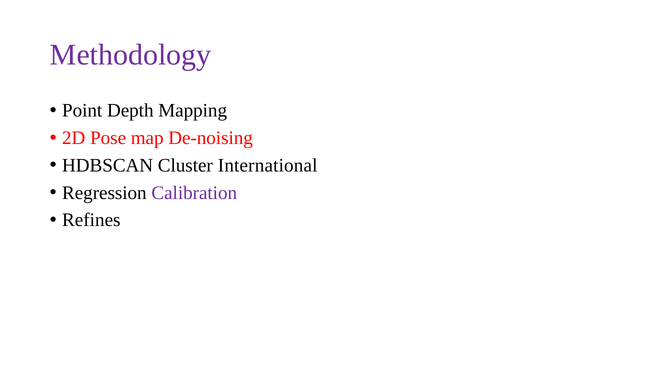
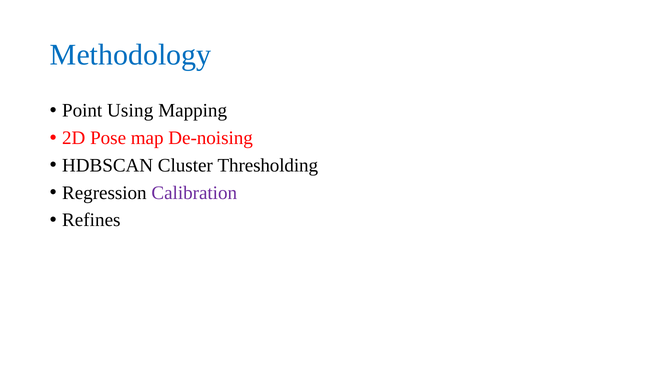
Methodology colour: purple -> blue (131, 55)
Depth: Depth -> Using (130, 111)
International: International -> Thresholding (268, 165)
